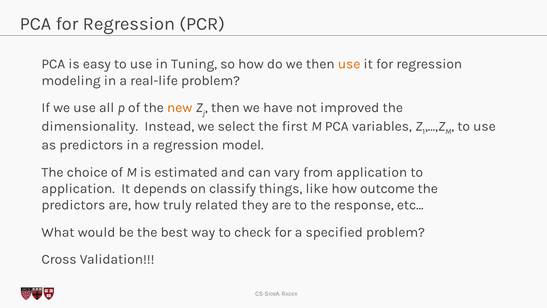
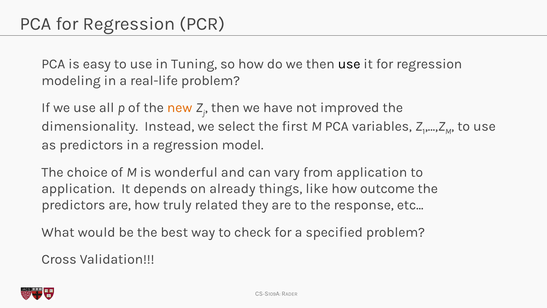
use colour: orange -> black (349, 64)
estimated: estimated -> wonderful (186, 172)
classify: classify -> already (232, 188)
